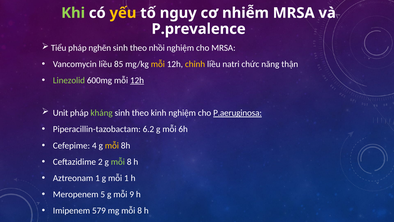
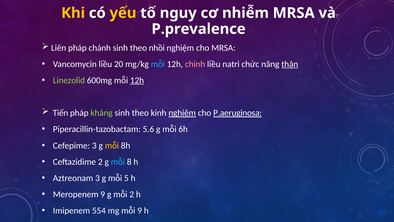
Khi colour: light green -> yellow (73, 13)
Tiểu: Tiểu -> Liên (59, 48)
nghẽn: nghẽn -> chánh (100, 48)
85: 85 -> 20 (119, 64)
mỗi colour: yellow -> light blue (158, 64)
chỉnh colour: yellow -> pink (195, 64)
thận underline: none -> present (290, 64)
Unit: Unit -> Tiến (60, 113)
nghiệm underline: none -> present (182, 113)
6.2: 6.2 -> 5.6 (148, 129)
Cefepime 4: 4 -> 3 (94, 145)
mỗi colour: light green -> light blue (118, 162)
Aztreonam 1: 1 -> 3 (97, 178)
mỗi 1: 1 -> 5 (126, 178)
Meropenem 5: 5 -> 9 (103, 194)
mỗi 9: 9 -> 2 (132, 194)
579: 579 -> 554 (99, 210)
mg mỗi 8: 8 -> 9 (140, 210)
